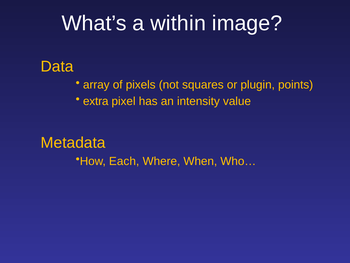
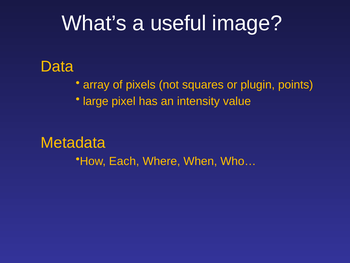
within: within -> useful (178, 23)
extra: extra -> large (96, 101)
